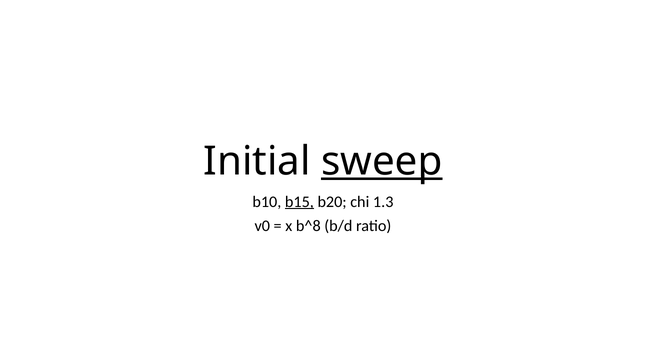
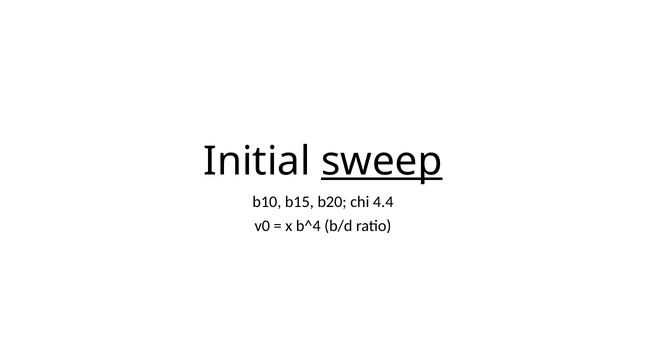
b15 underline: present -> none (299, 202)
1.3: 1.3 -> 4.4 (383, 202)
b^8: b^8 -> b^4 (308, 226)
